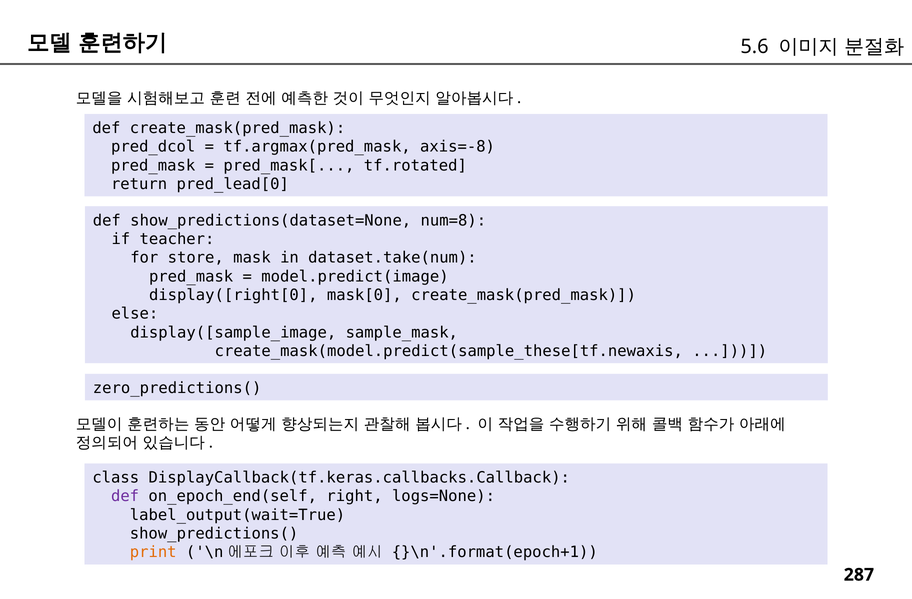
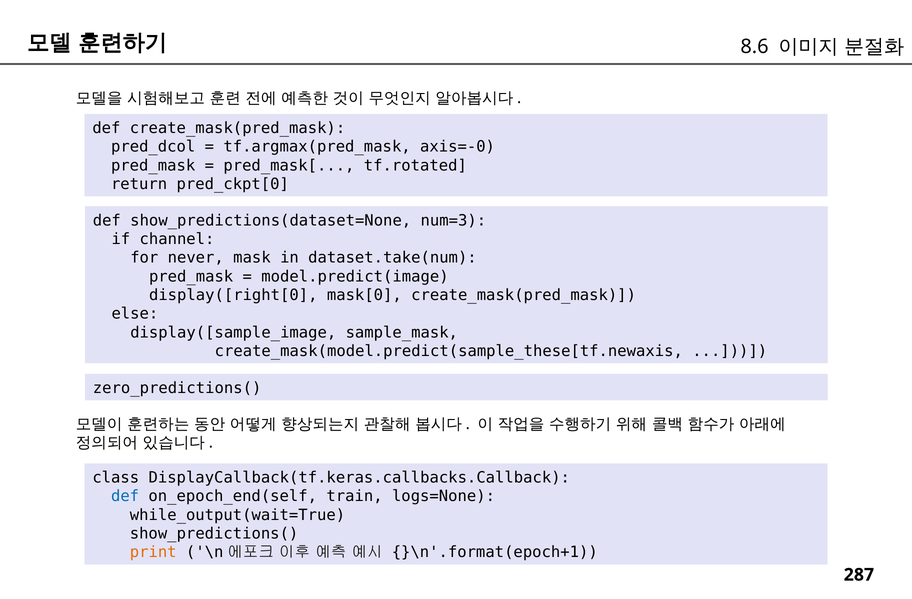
5.6: 5.6 -> 8.6 (755, 47)
axis=-8: axis=-8 -> axis=-0 (458, 147)
pred_lead[0: pred_lead[0 -> pred_ckpt[0 (233, 184)
num=8: num=8 -> num=3 (453, 221)
teacher: teacher -> channel (177, 239)
store: store -> never (196, 258)
def colour: purple -> blue (125, 496)
right: right -> train (355, 496)
label_output(wait=True: label_output(wait=True -> while_output(wait=True (237, 515)
